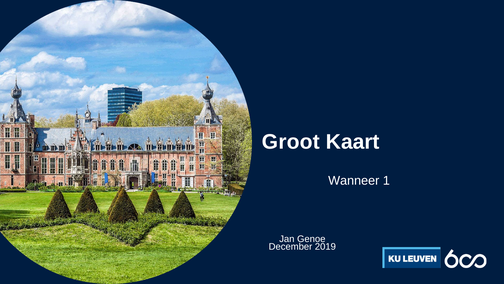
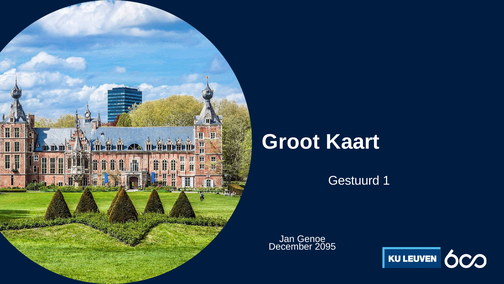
Wanneer: Wanneer -> Gestuurd (354, 180)
2019: 2019 -> 2095 (325, 246)
